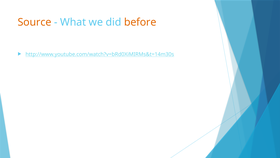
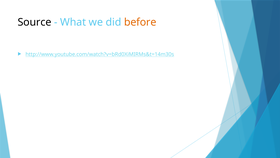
Source colour: orange -> black (35, 22)
